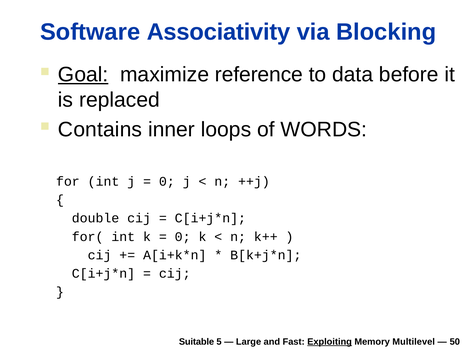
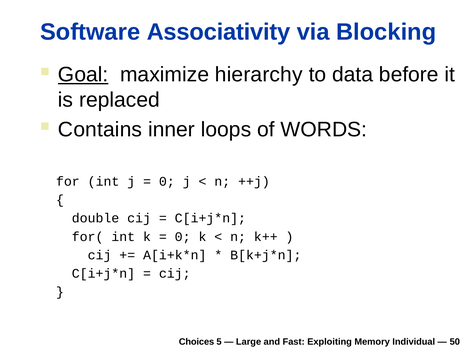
reference: reference -> hierarchy (259, 75)
Suitable: Suitable -> Choices (197, 342)
Exploiting underline: present -> none (330, 342)
Multilevel: Multilevel -> Individual (414, 342)
